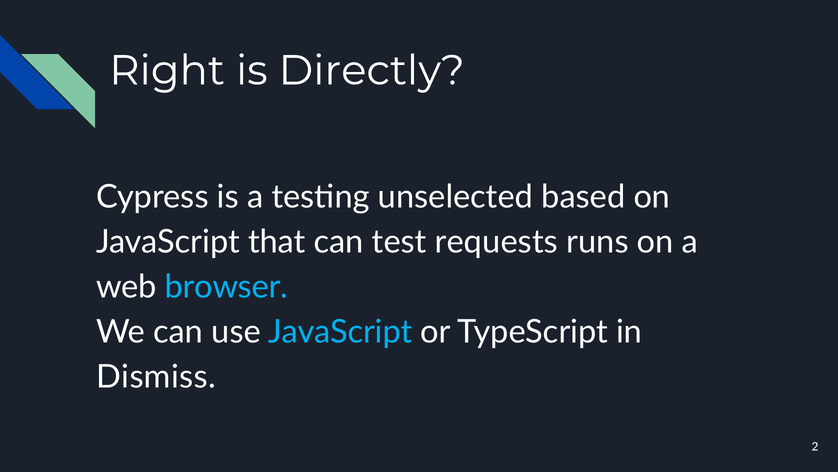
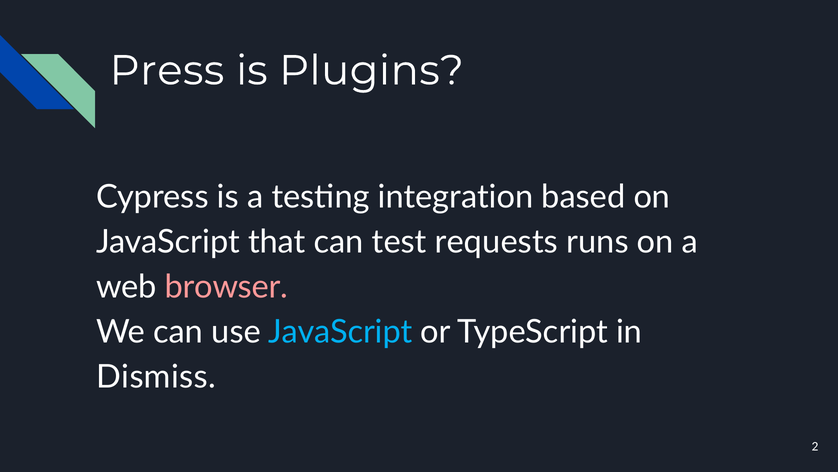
Right: Right -> Press (167, 71)
Directly: Directly -> Plugins (371, 71)
unselected: unselected -> integration (456, 197)
browser colour: light blue -> pink (226, 287)
